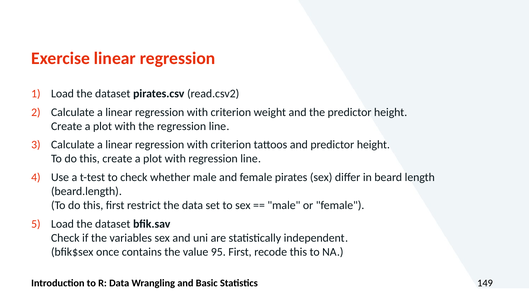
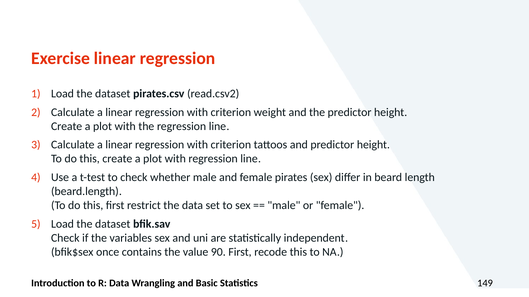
95: 95 -> 90 (218, 253)
